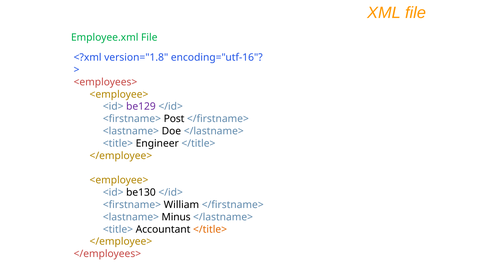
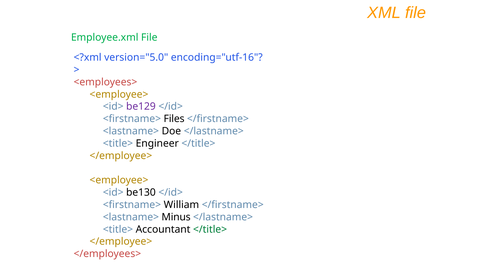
version="1.8: version="1.8 -> version="5.0 (136, 58)
Post: Post -> Files (174, 119)
</title> colour: orange -> green (210, 229)
